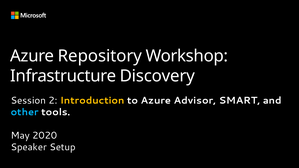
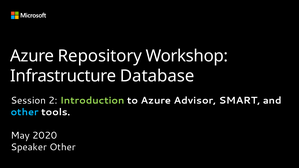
Discovery: Discovery -> Database (157, 76)
Introduction colour: yellow -> light green (92, 100)
Speaker Setup: Setup -> Other (63, 147)
